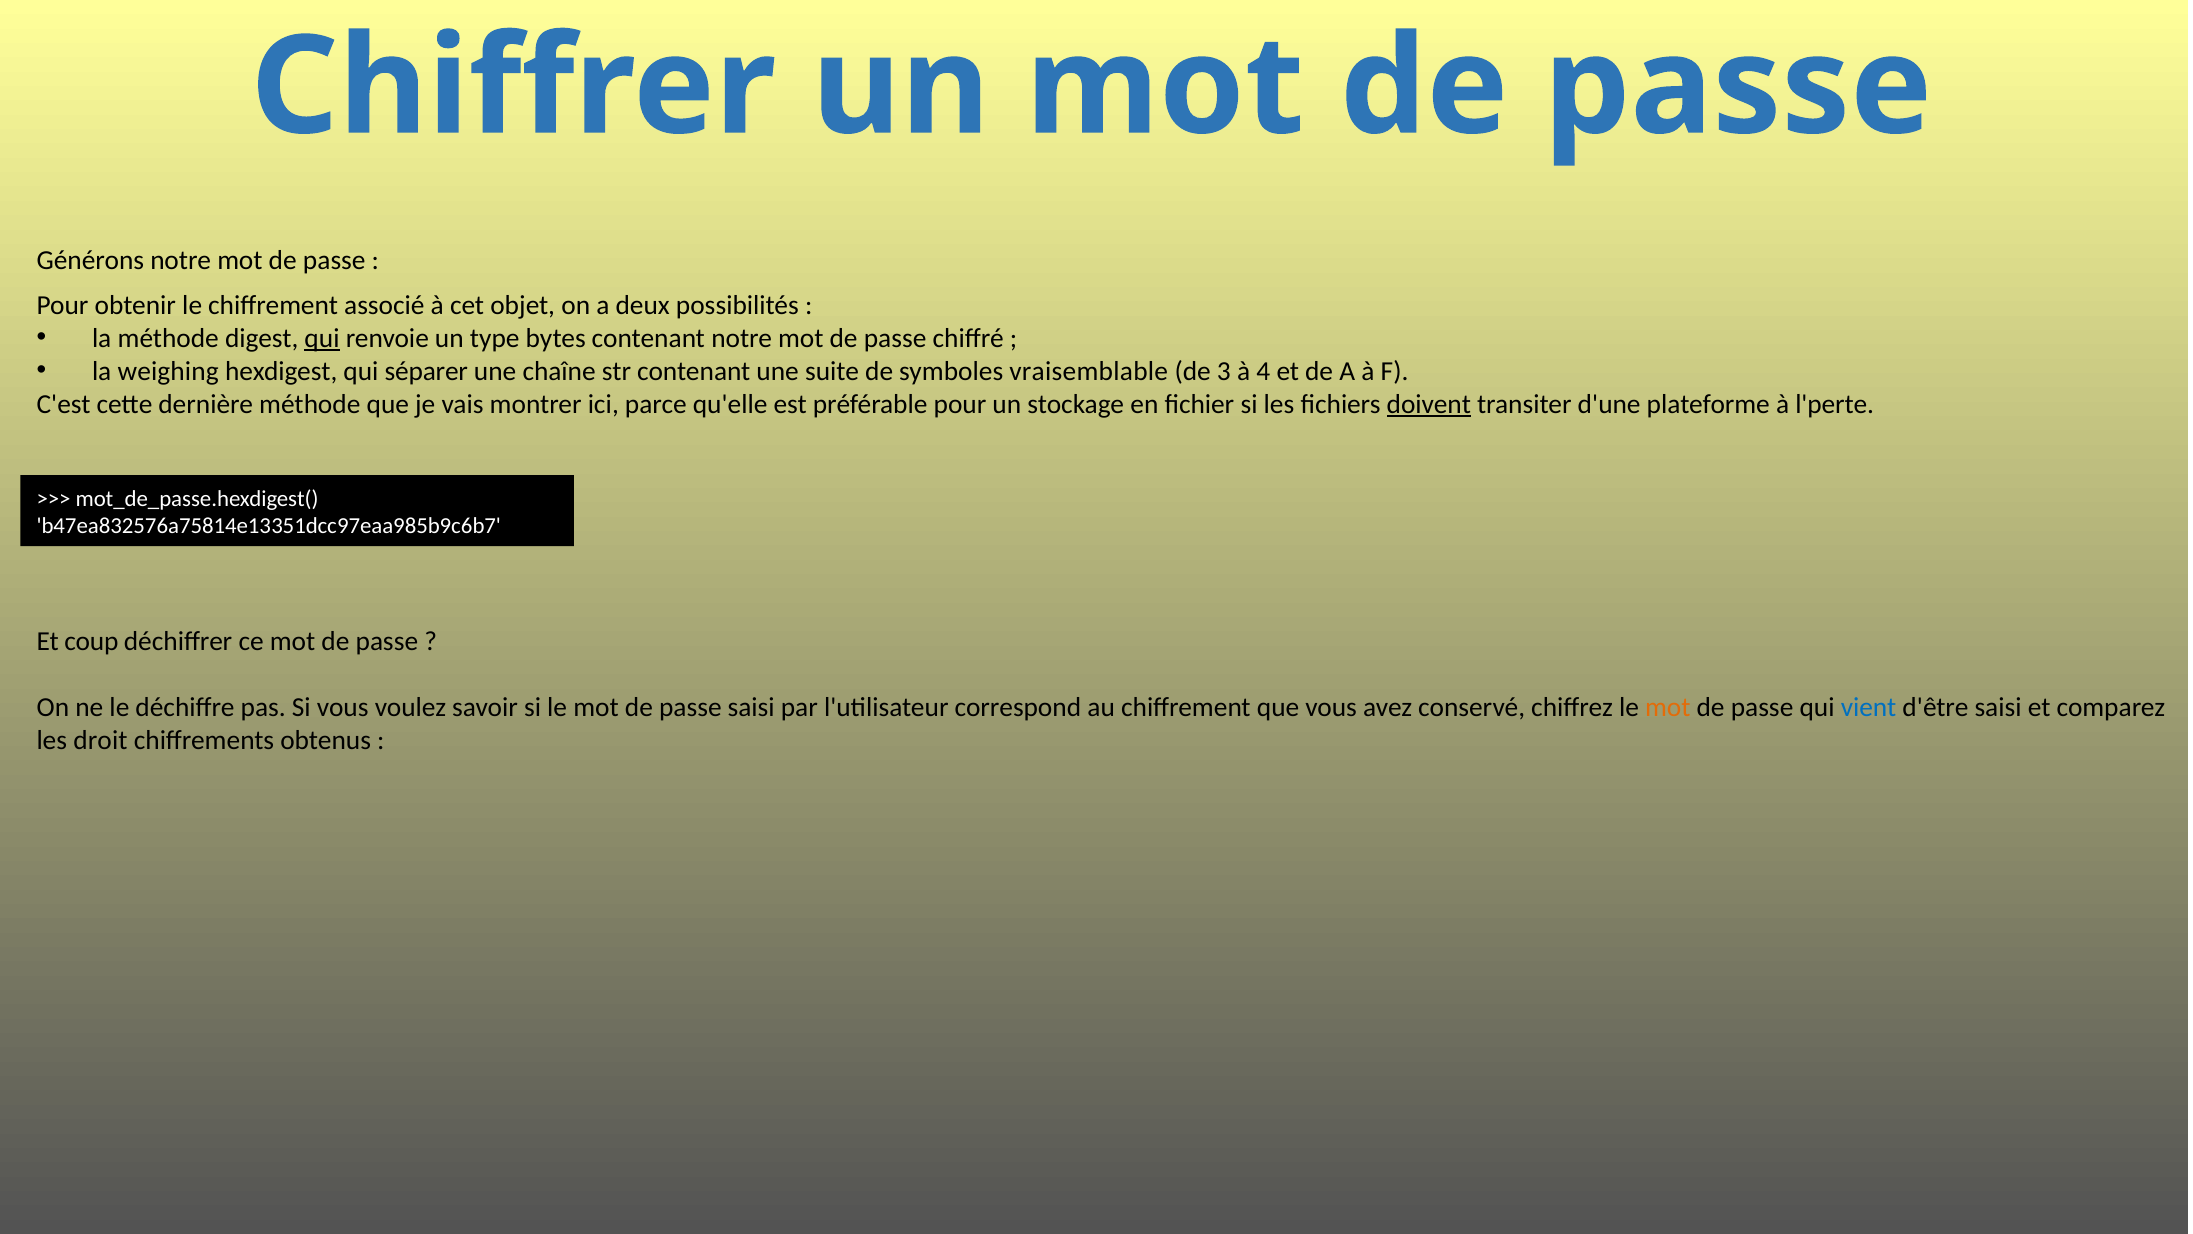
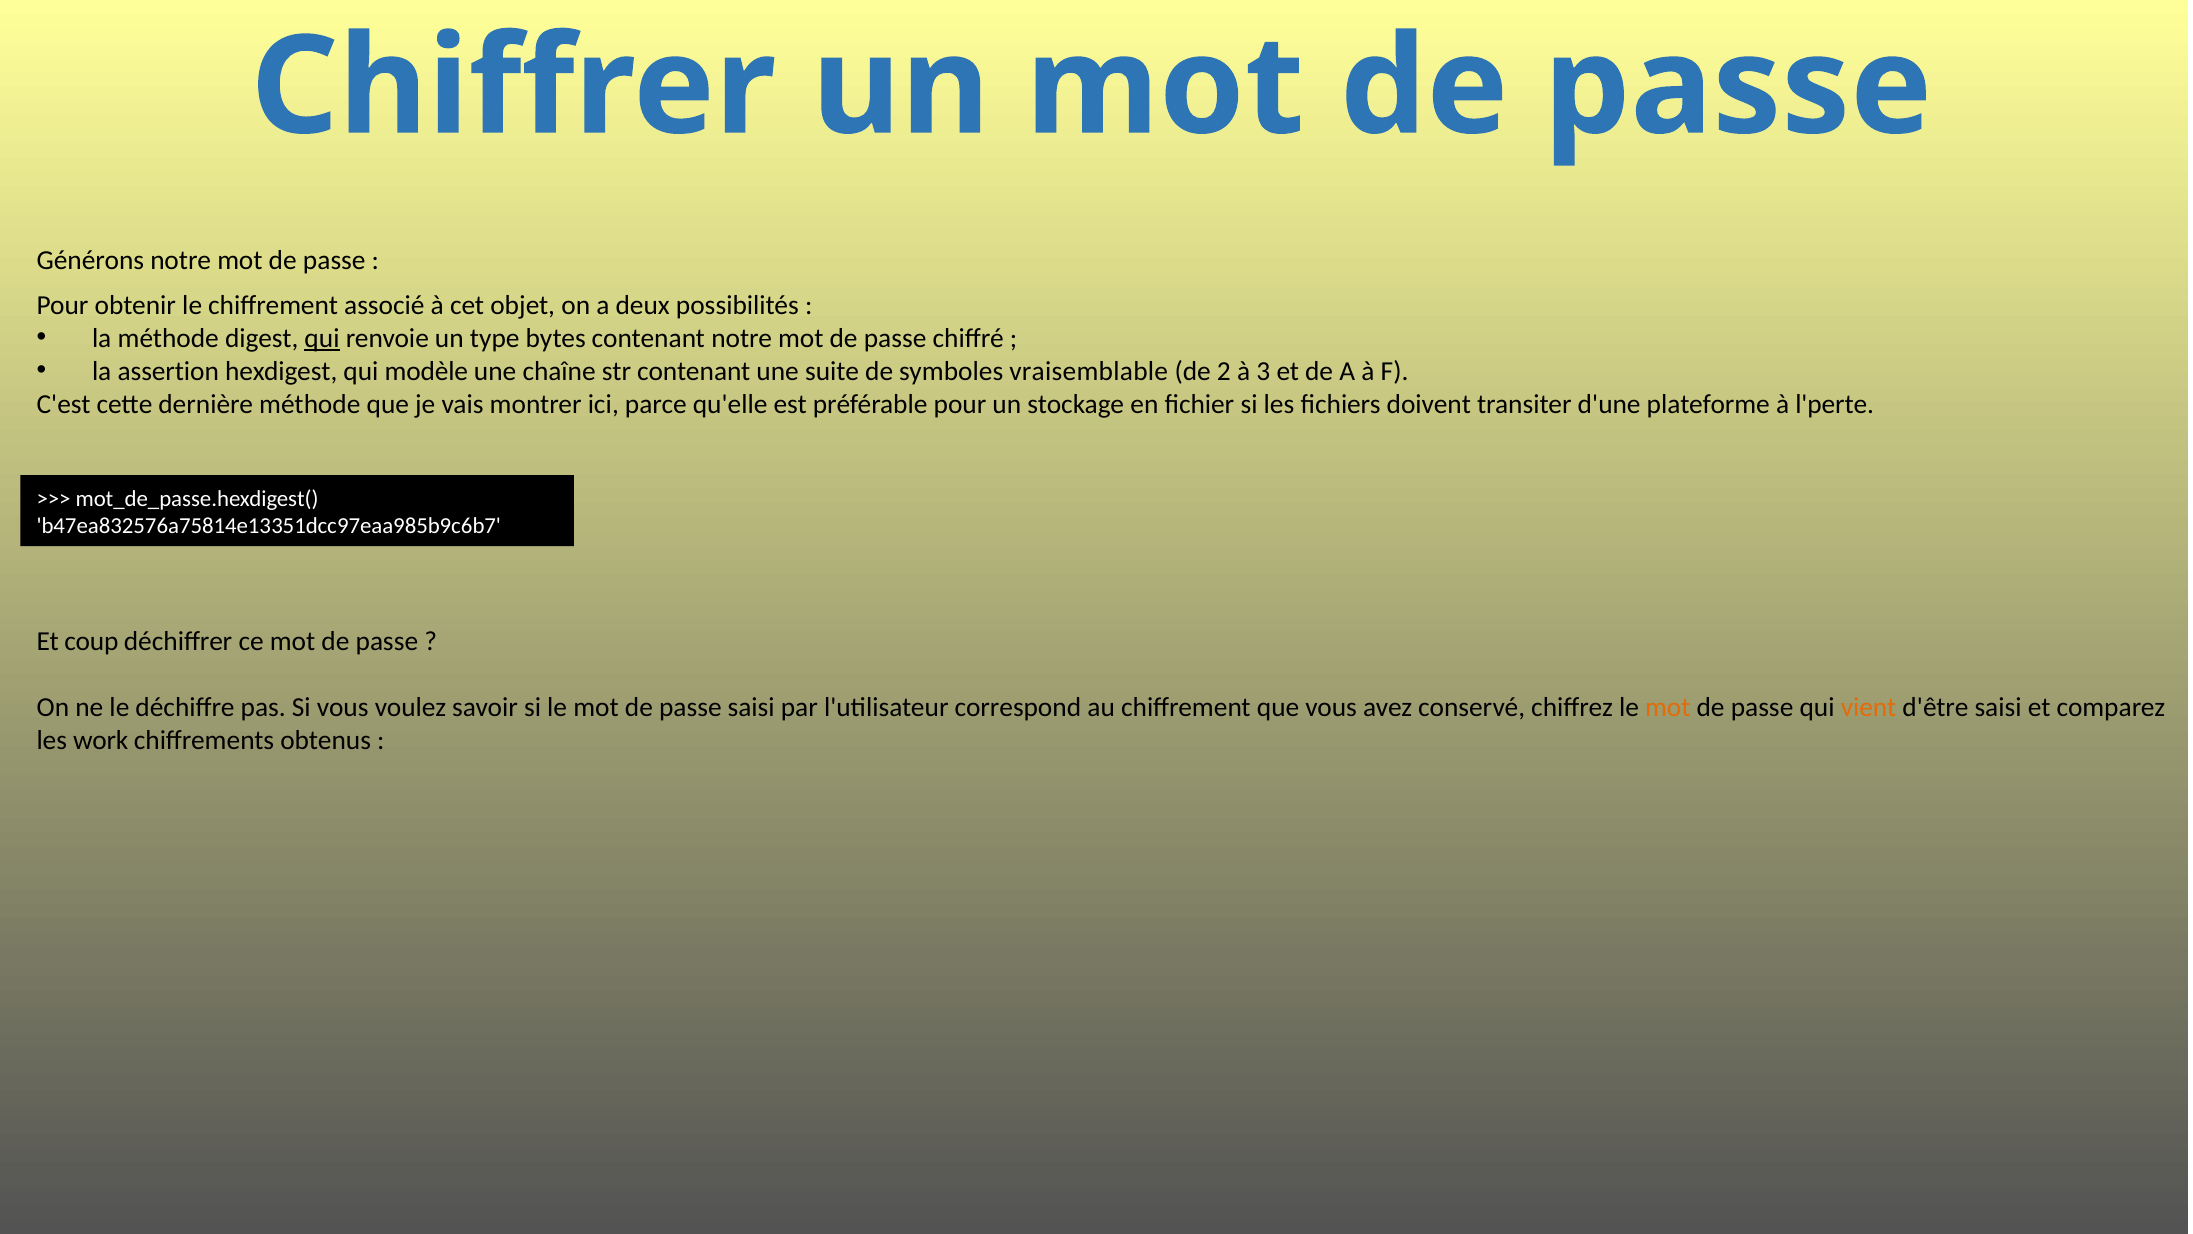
weighing: weighing -> assertion (168, 371)
séparer: séparer -> modèle (426, 371)
3: 3 -> 2 (1224, 371)
4: 4 -> 3 (1263, 371)
doivent underline: present -> none (1429, 404)
vient colour: blue -> orange (1869, 707)
droit: droit -> work (101, 740)
